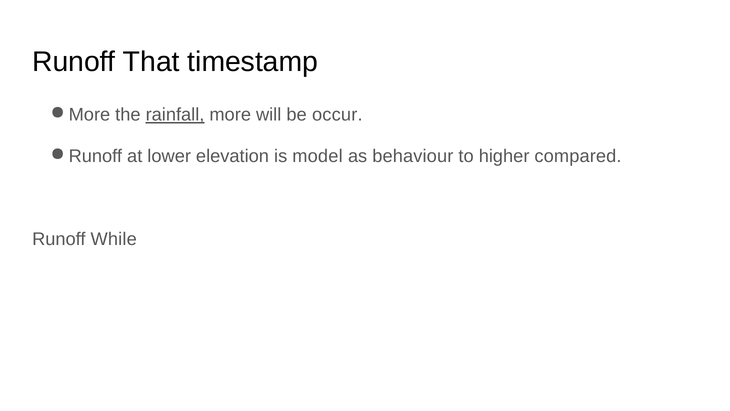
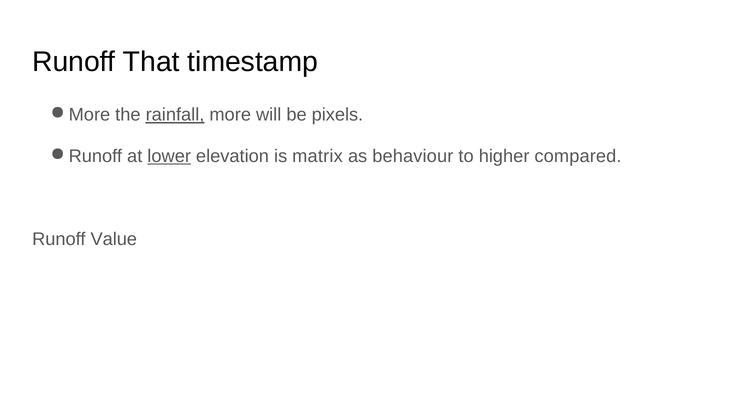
occur: occur -> pixels (337, 115)
lower underline: none -> present (169, 156)
model: model -> matrix (317, 156)
While: While -> Value (114, 239)
